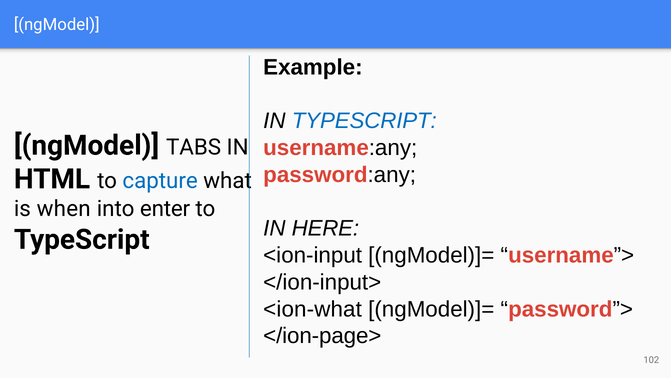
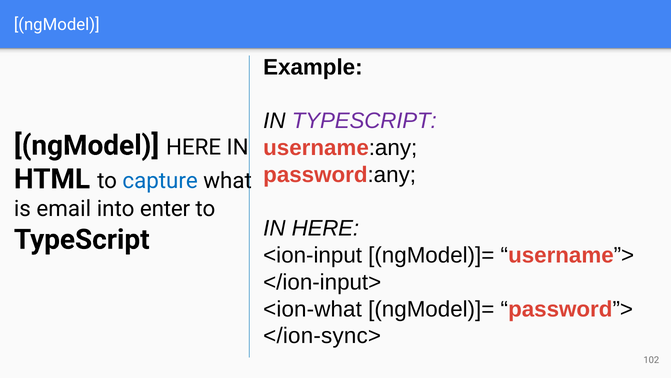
TYPESCRIPT colour: blue -> purple (364, 121)
ngModel TABS: TABS -> HERE (194, 147)
when: when -> email (64, 209)
</ion-page>: </ion-page> -> </ion-sync> (322, 336)
